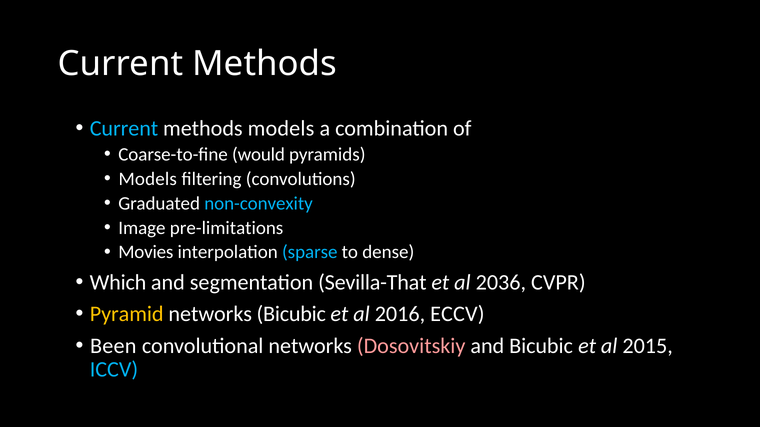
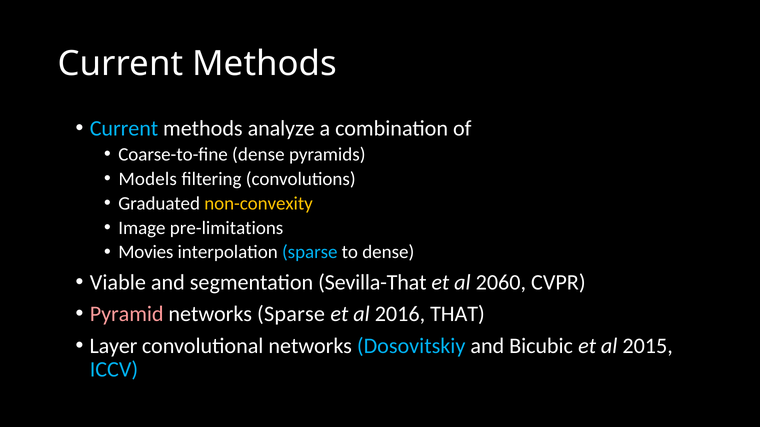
methods models: models -> analyze (281, 128)
Coarse-to-fine would: would -> dense (258, 155)
non-convexity colour: light blue -> yellow (259, 204)
Which: Which -> Viable (118, 283)
2036: 2036 -> 2060 (501, 283)
Pyramid colour: yellow -> pink (127, 314)
networks Bicubic: Bicubic -> Sparse (291, 314)
ECCV: ECCV -> THAT (457, 314)
Been: Been -> Layer (113, 346)
Dosovitskiy colour: pink -> light blue (411, 346)
